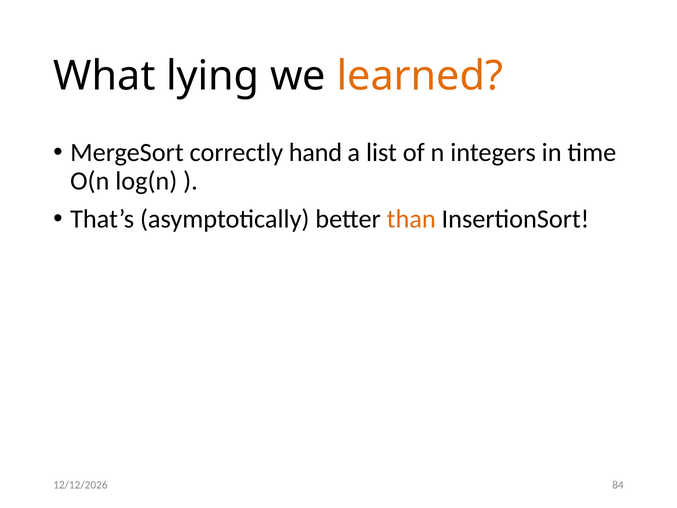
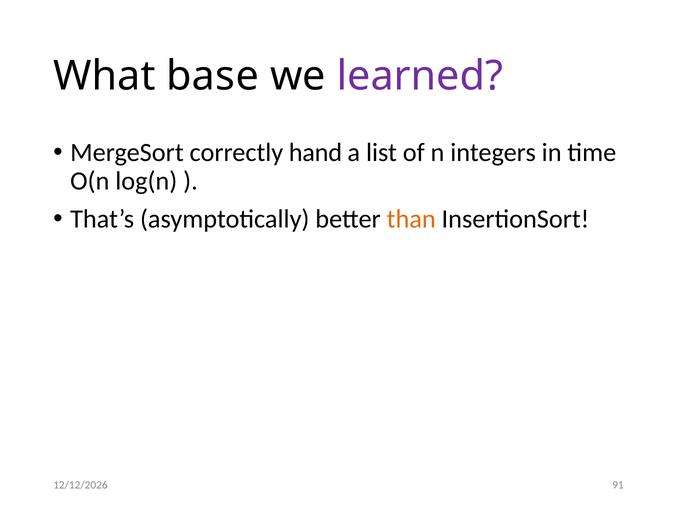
lying: lying -> base (213, 76)
learned colour: orange -> purple (420, 76)
84: 84 -> 91 (618, 485)
